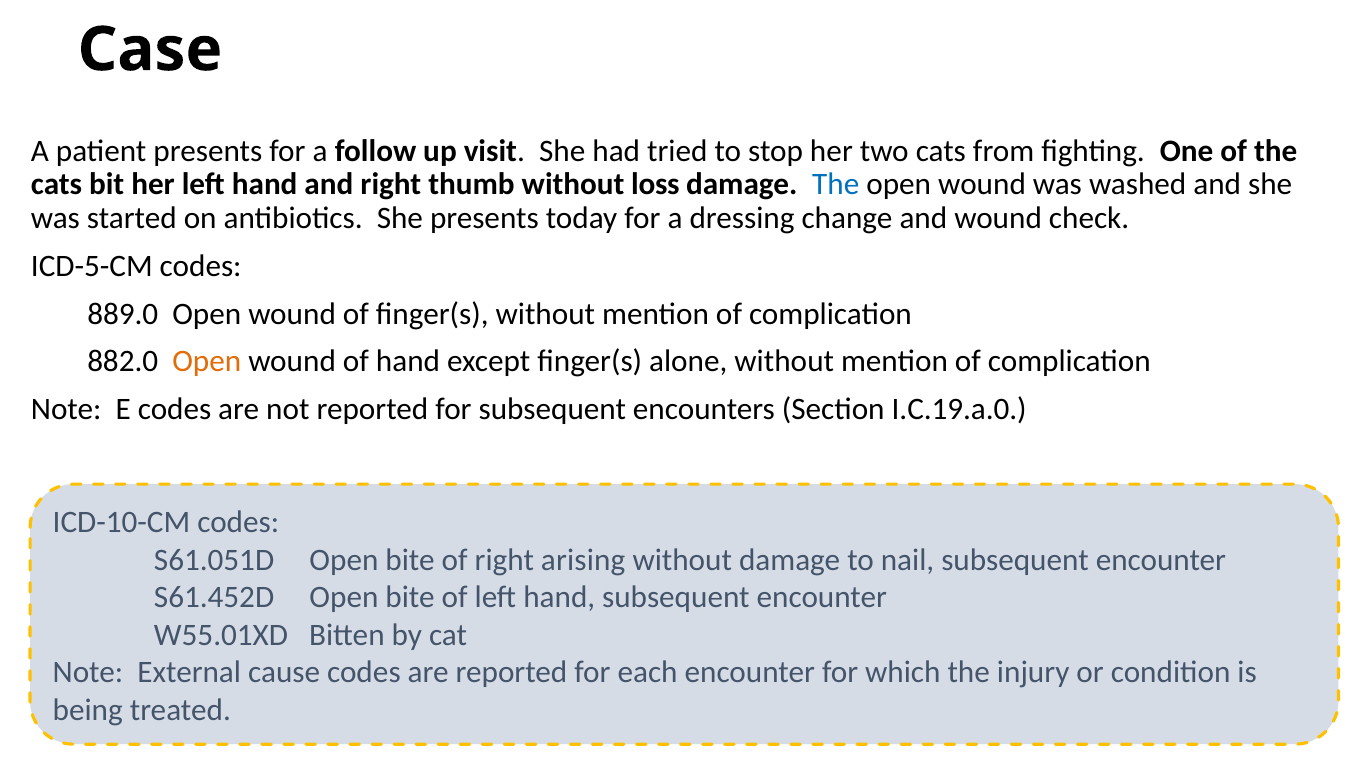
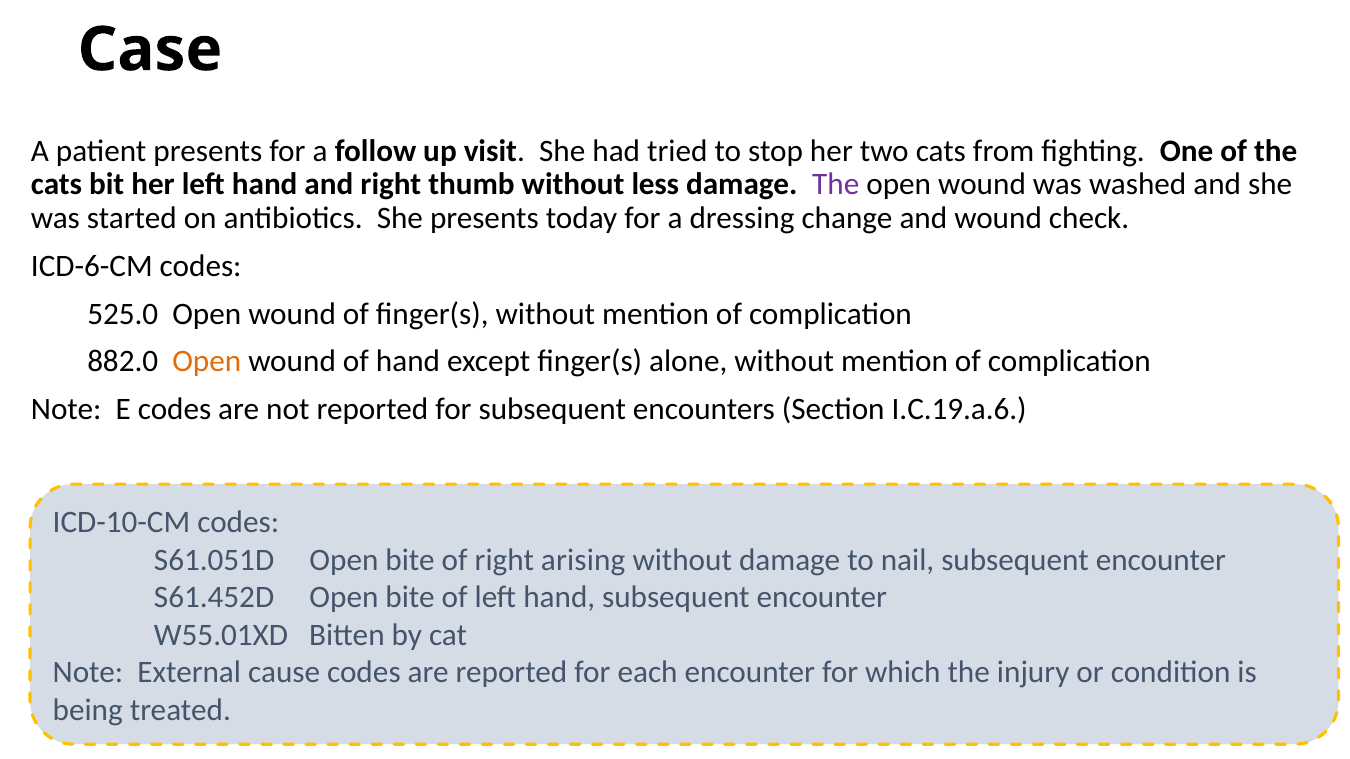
loss: loss -> less (655, 185)
The colour: blue -> purple (836, 185)
ICD-5-CM: ICD-5-CM -> ICD-6-CM (92, 266)
889.0: 889.0 -> 525.0 (123, 314)
I.C.19.a.0: I.C.19.a.0 -> I.C.19.a.6 (959, 410)
